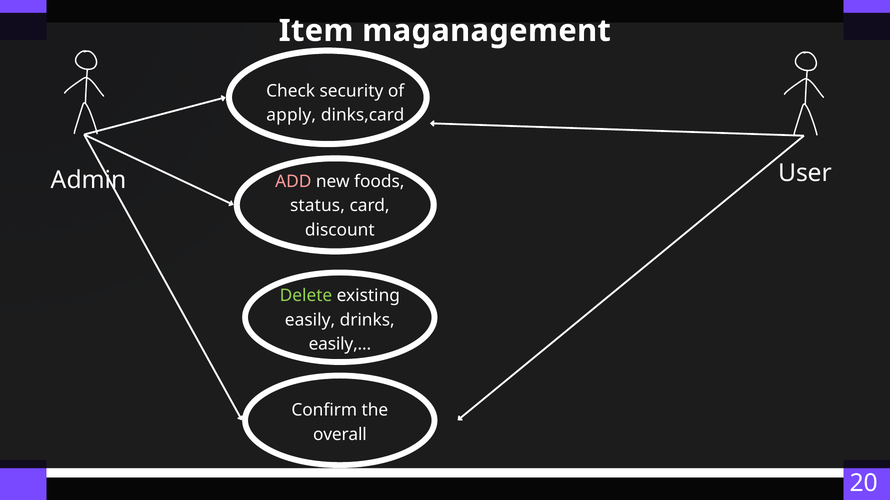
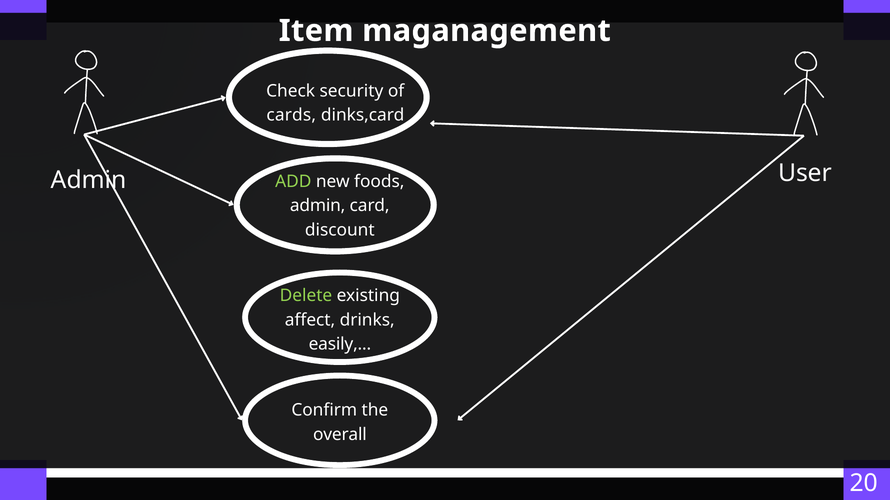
apply: apply -> cards (291, 115)
ADD colour: pink -> light green (293, 182)
status: status -> admin (318, 206)
easily: easily -> affect (310, 320)
